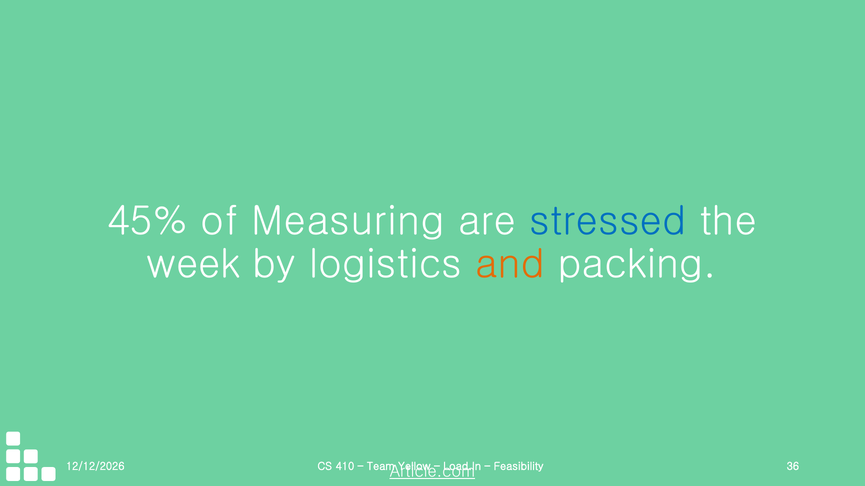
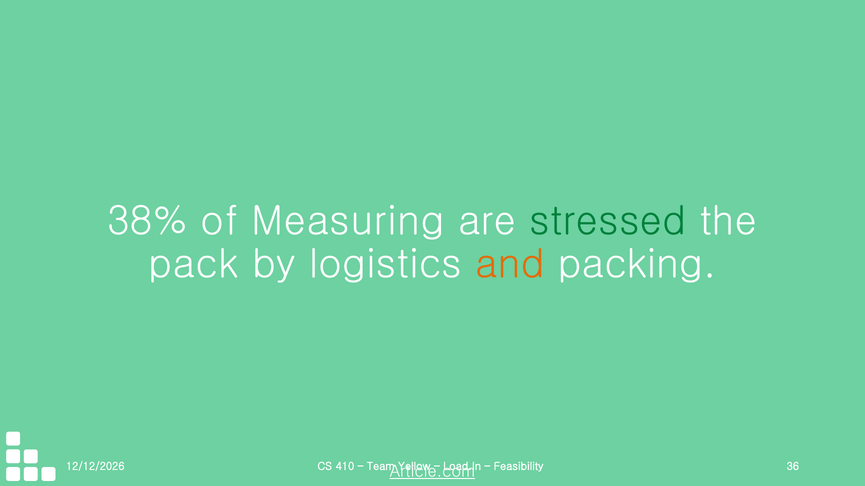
45%: 45% -> 38% (147, 222)
stressed colour: blue -> green (608, 222)
week: week -> pack (193, 264)
